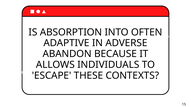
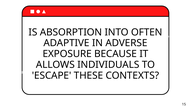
ABANDON: ABANDON -> EXPOSURE (67, 54)
